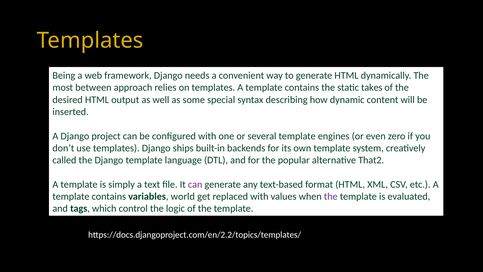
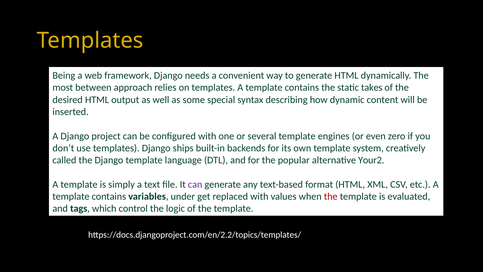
That2: That2 -> Your2 (371, 160)
world: world -> under (183, 196)
the colour: purple -> red (331, 196)
